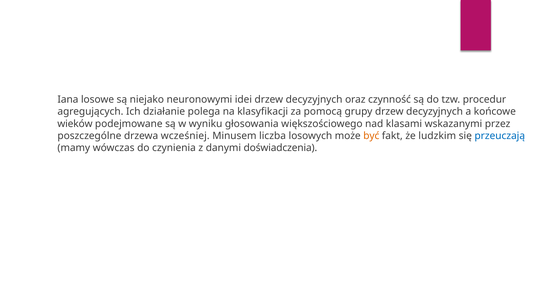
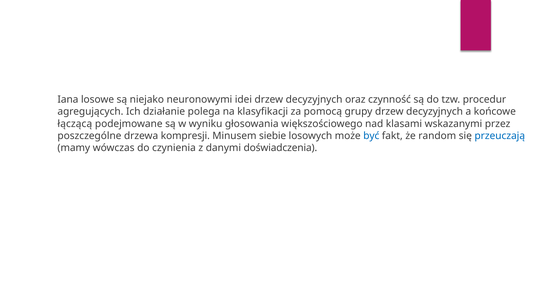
wieków: wieków -> łączącą (75, 124)
wcześniej: wcześniej -> kompresji (185, 136)
liczba: liczba -> siebie (273, 136)
być colour: orange -> blue (371, 136)
ludzkim: ludzkim -> random (437, 136)
